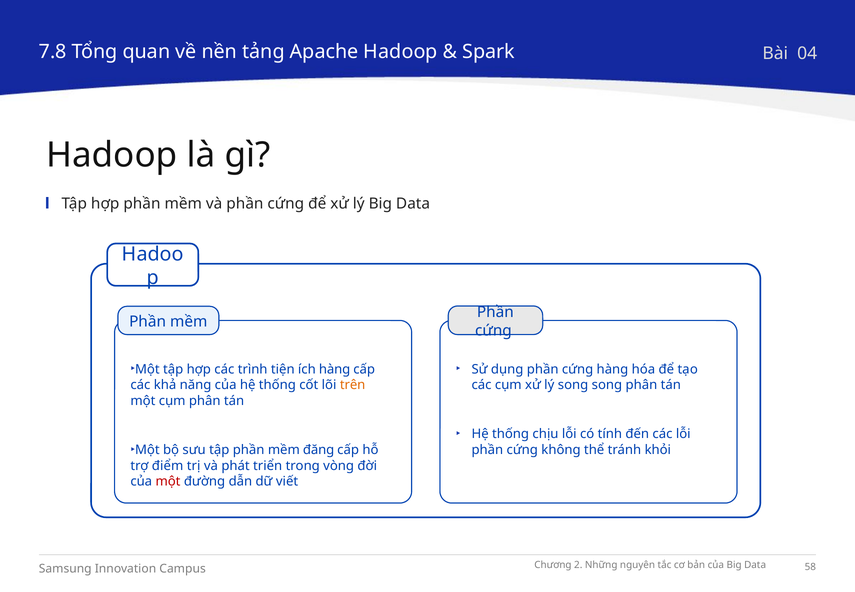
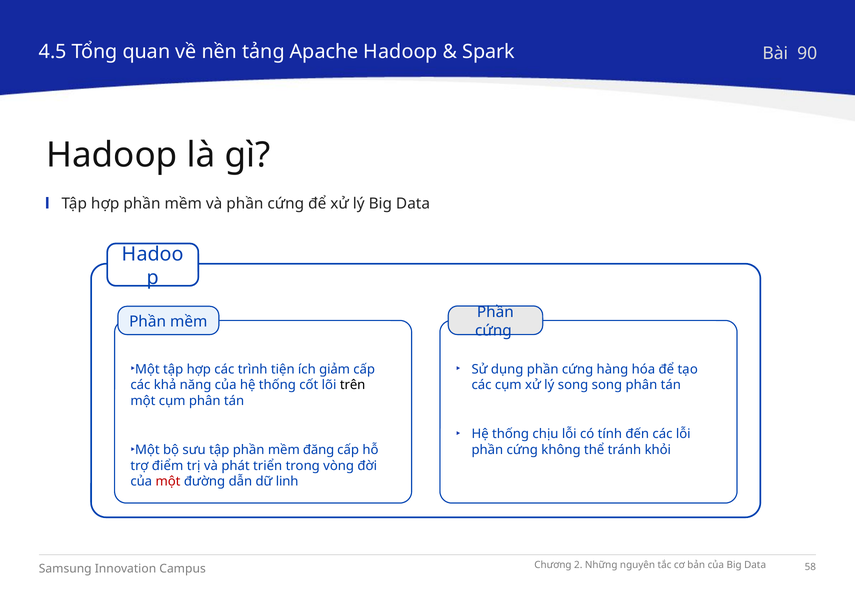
7.8: 7.8 -> 4.5 (53, 52)
04: 04 -> 90 (807, 53)
ích hàng: hàng -> giảm (335, 369)
trên colour: orange -> black (353, 385)
viết: viết -> linh (287, 481)
